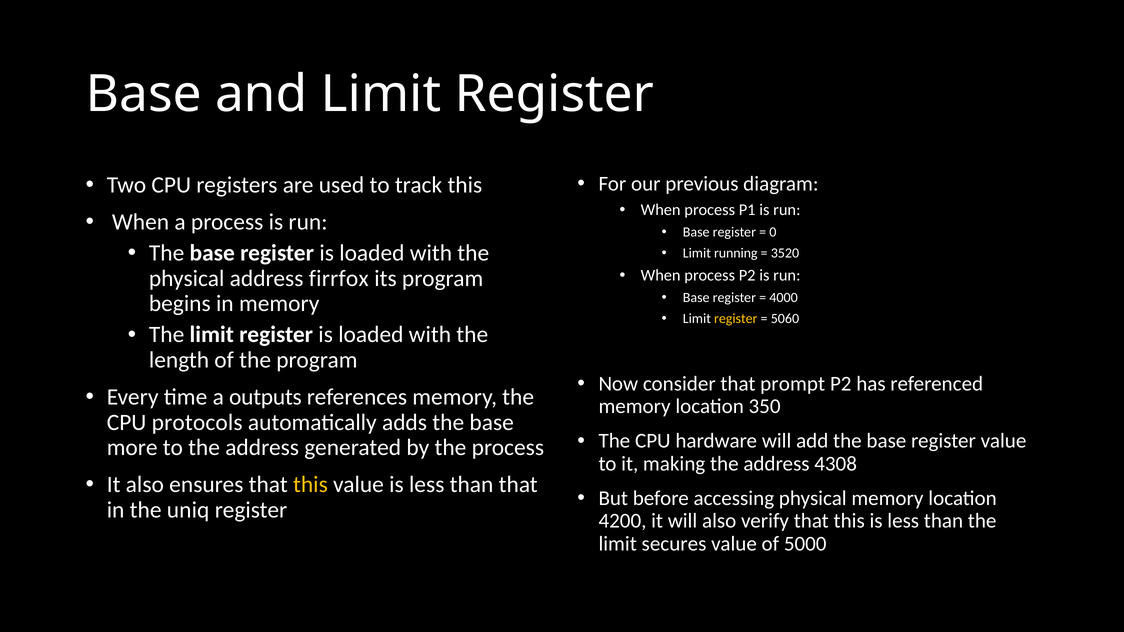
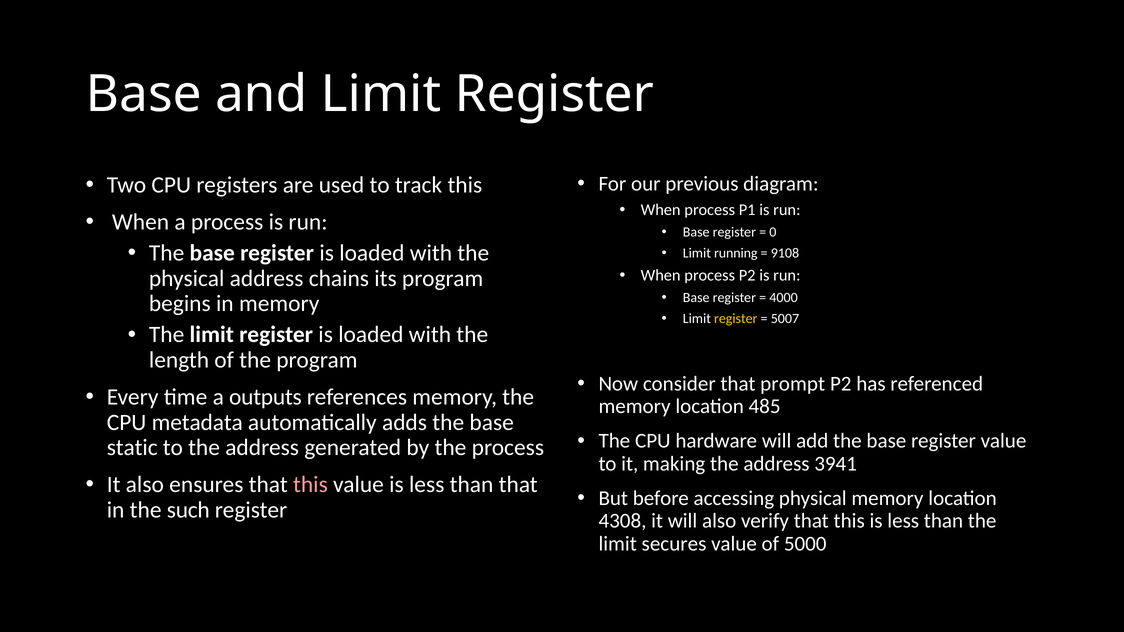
3520: 3520 -> 9108 (785, 253)
firrfox: firrfox -> chains (339, 278)
5060: 5060 -> 5007 (785, 319)
350: 350 -> 485 (765, 407)
protocols: protocols -> metadata (197, 422)
more: more -> static (132, 448)
4308: 4308 -> 3941 (836, 464)
this colour: yellow -> pink (310, 485)
uniq: uniq -> such (188, 510)
4200: 4200 -> 4308 (622, 521)
